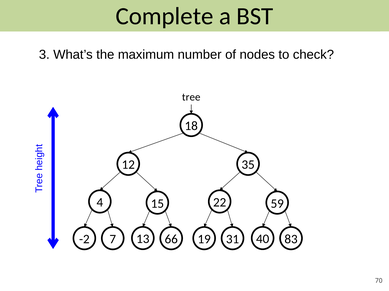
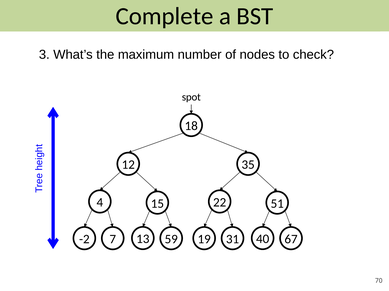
tree: tree -> spot (191, 97)
59: 59 -> 51 (277, 204)
66: 66 -> 59 (171, 240)
83: 83 -> 67 (291, 240)
